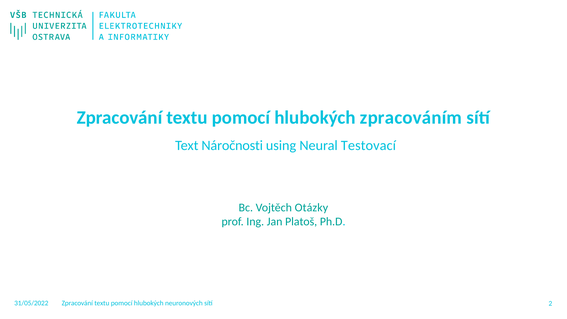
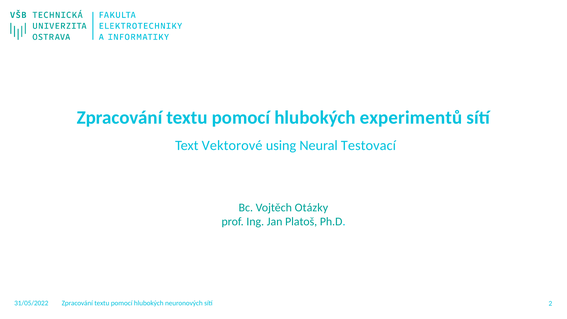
zpracováním: zpracováním -> experimentů (411, 118)
Náročnosti: Náročnosti -> Vektorové (232, 145)
